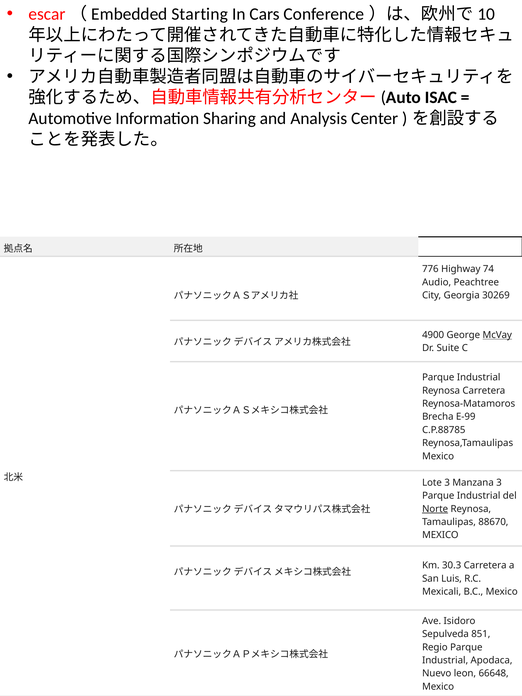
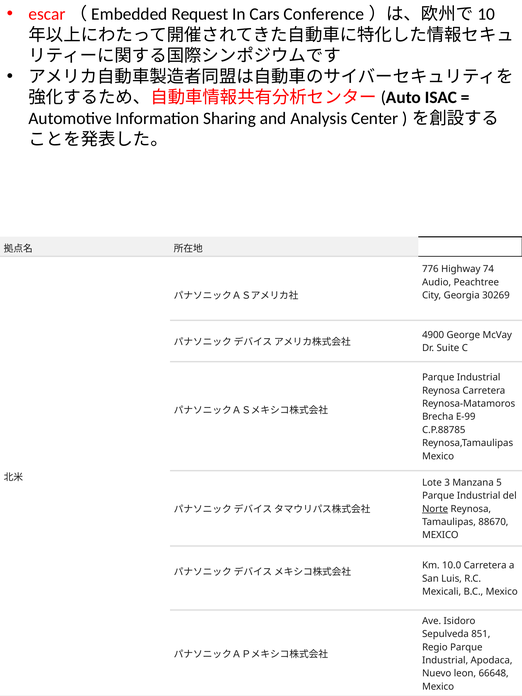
Starting: Starting -> Request (200, 14)
McVay underline: present -> none (497, 335)
Manzana 3: 3 -> 5 (499, 483)
30.3: 30.3 -> 10.0 (452, 565)
